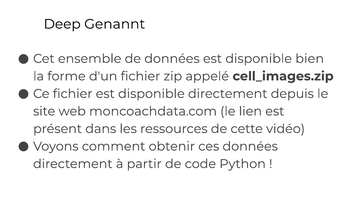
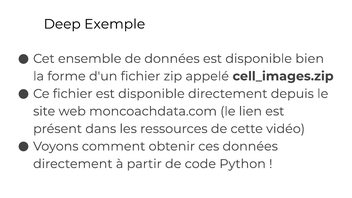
Genannt: Genannt -> Exemple (115, 24)
